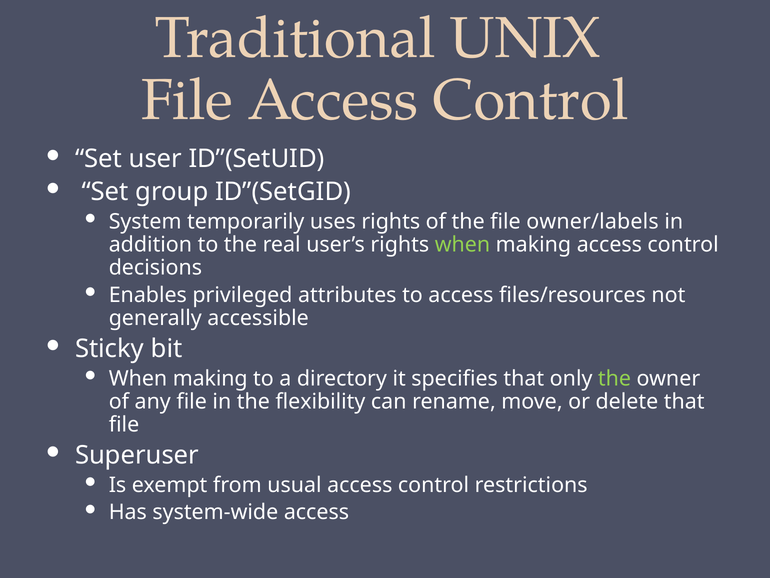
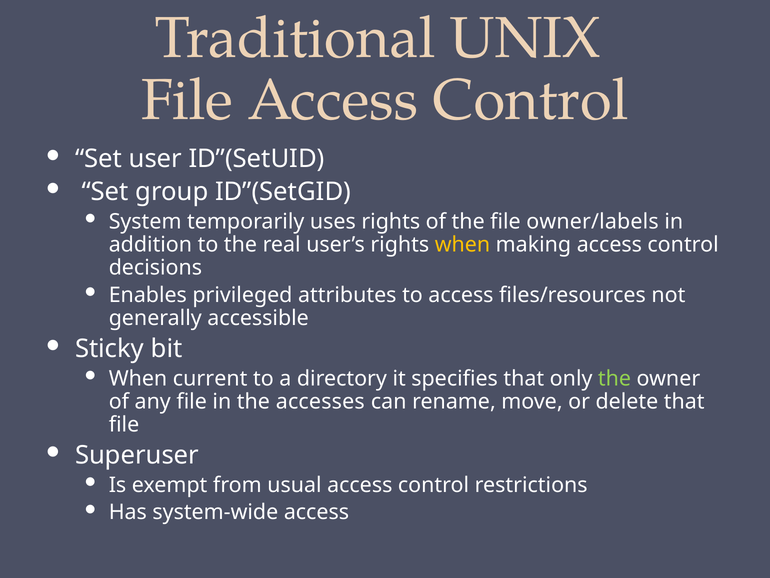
when colour: light green -> yellow (462, 244)
making: making -> current (210, 378)
flexibility: flexibility -> accesses (320, 401)
